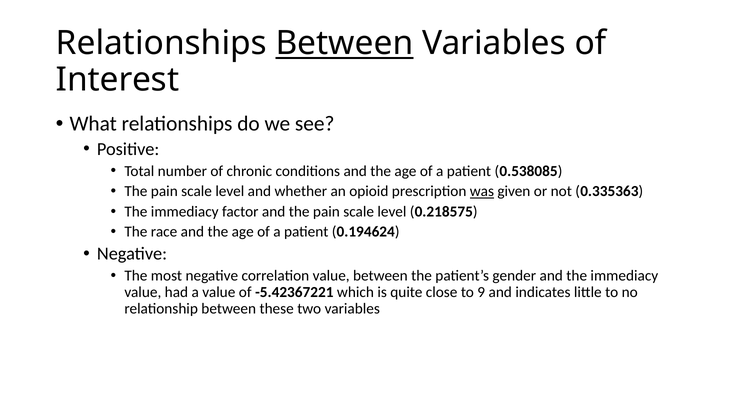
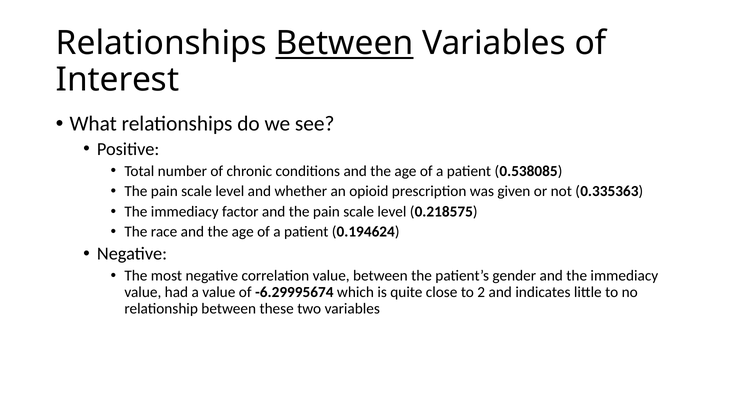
was underline: present -> none (482, 191)
-5.42367221: -5.42367221 -> -6.29995674 (294, 292)
9: 9 -> 2 (481, 292)
